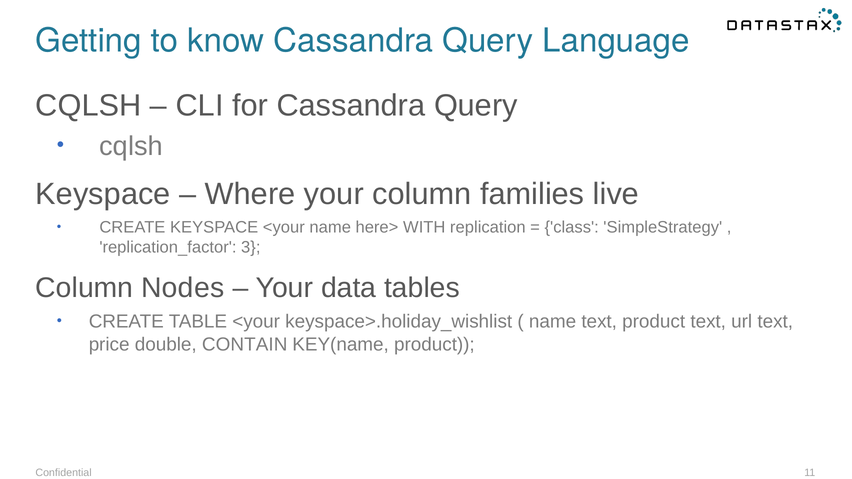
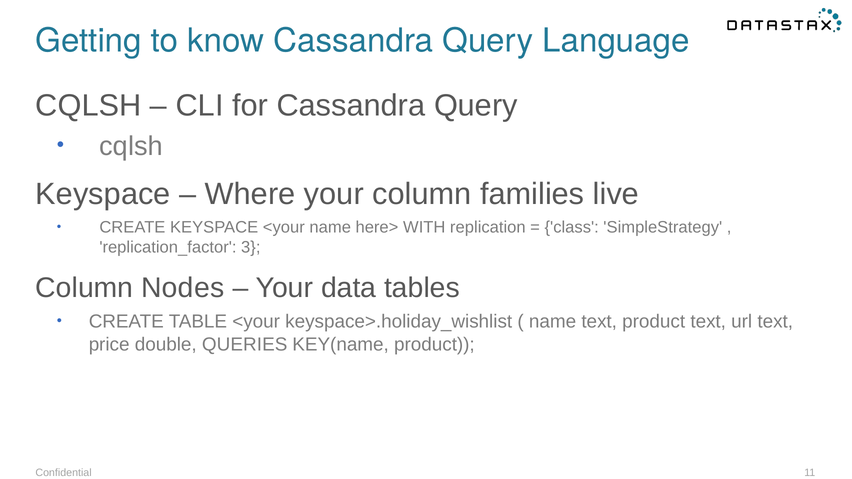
CONTAIN: CONTAIN -> QUERIES (245, 345)
